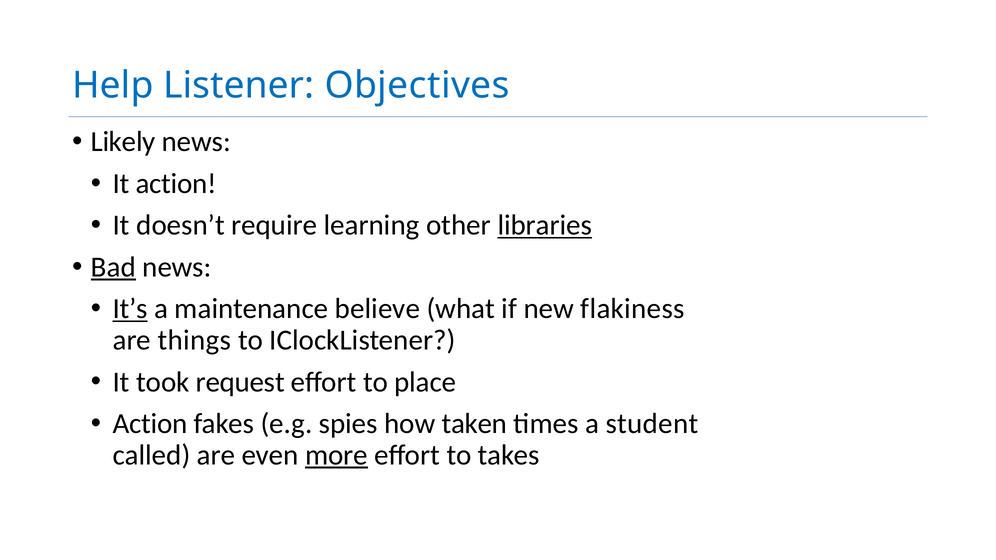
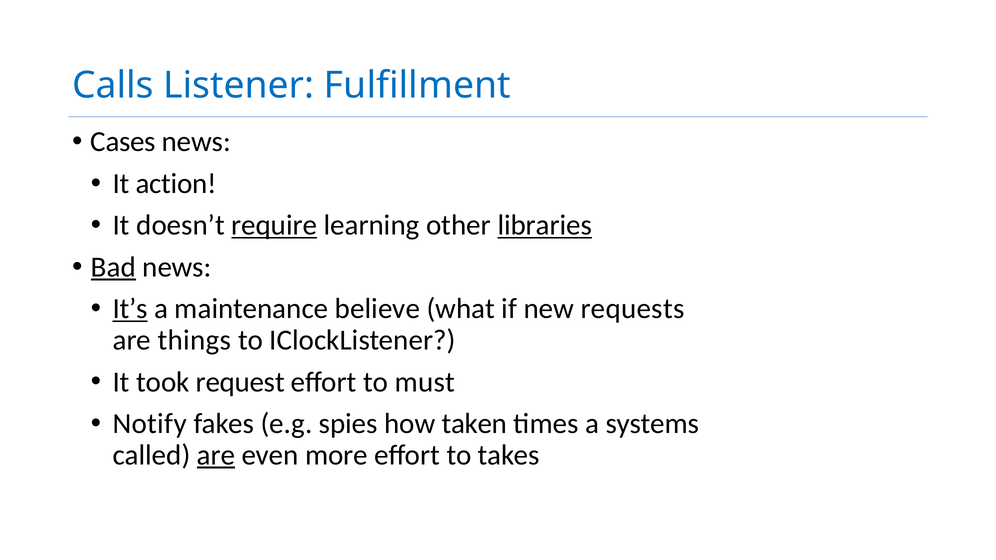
Help: Help -> Calls (113, 86)
Objectives: Objectives -> Fulfillment (417, 86)
Likely: Likely -> Cases (123, 142)
require underline: none -> present (274, 225)
flakiness: flakiness -> requests (633, 309)
place: place -> must (425, 382)
Action: Action -> Notify (150, 424)
student: student -> systems (652, 424)
are underline: none -> present (216, 455)
more underline: present -> none (336, 455)
